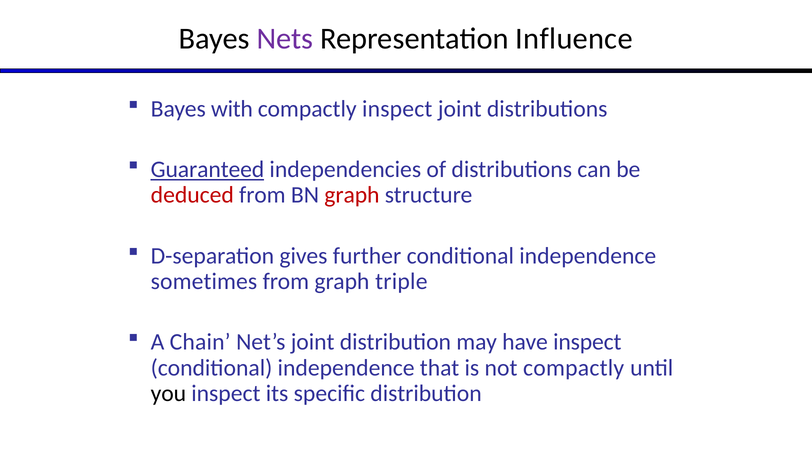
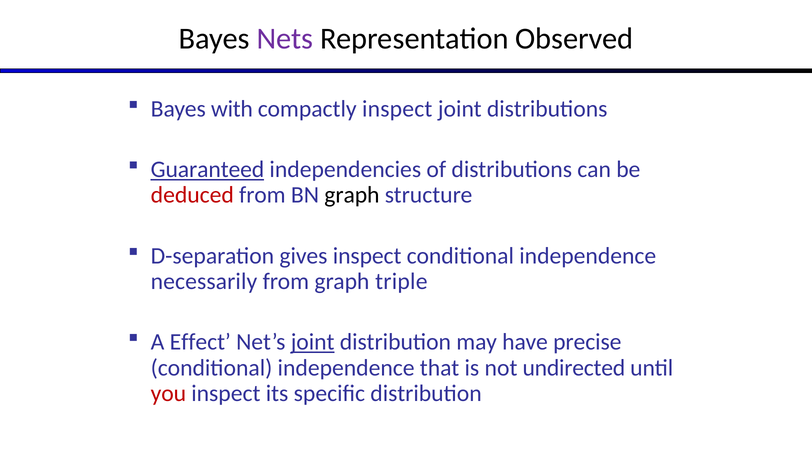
Influence: Influence -> Observed (574, 38)
graph colour: red -> black (352, 195)
gives further: further -> inspect (367, 256)
sometimes: sometimes -> necessarily (204, 281)
Chain: Chain -> Effect (200, 342)
joint underline: none -> present (313, 342)
have inspect: inspect -> precise (587, 342)
not compactly: compactly -> undirected (574, 367)
you colour: black -> red (168, 393)
